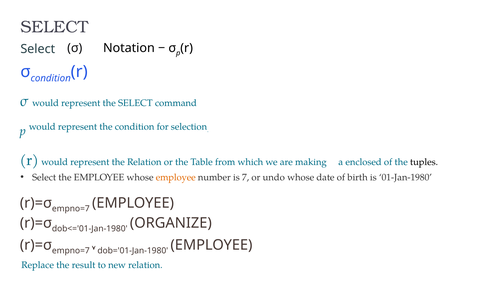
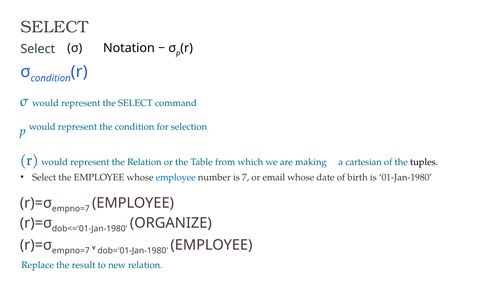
enclosed: enclosed -> cartesian (364, 162)
employee colour: orange -> blue (176, 177)
undo: undo -> email (274, 177)
